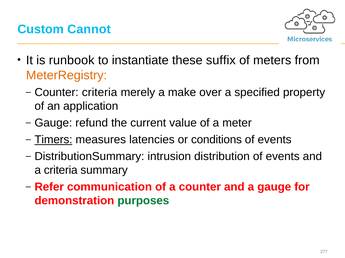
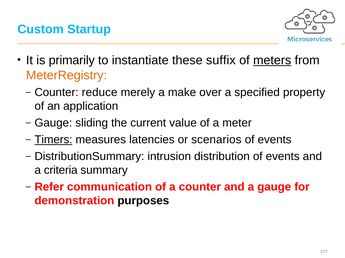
Cannot: Cannot -> Startup (89, 29)
runbook: runbook -> primarily (72, 60)
meters underline: none -> present (272, 60)
Counter criteria: criteria -> reduce (100, 93)
refund: refund -> sliding (92, 123)
conditions: conditions -> scenarios (216, 140)
purposes colour: green -> black (143, 201)
